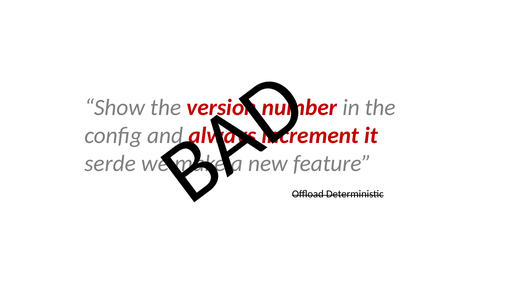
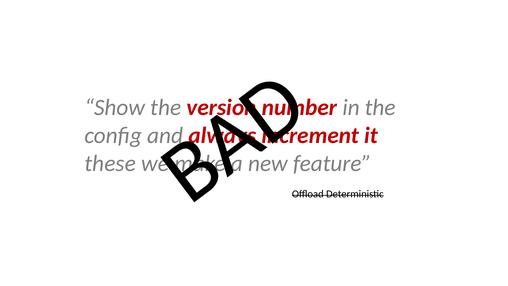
serde: serde -> these (110, 163)
